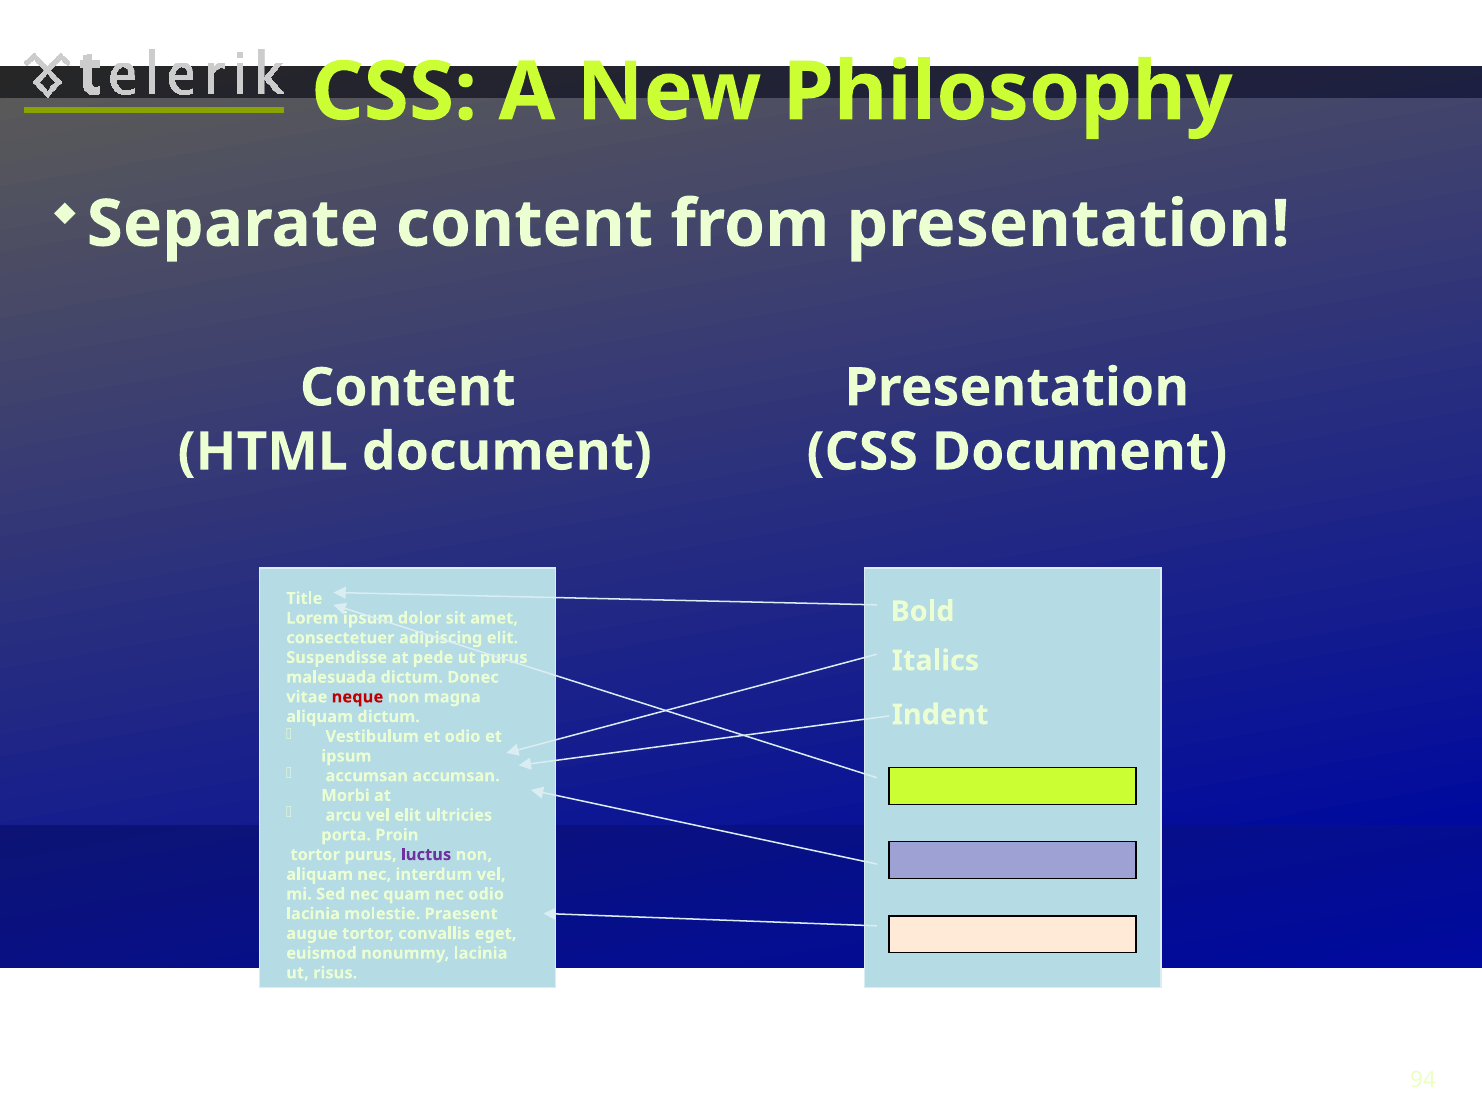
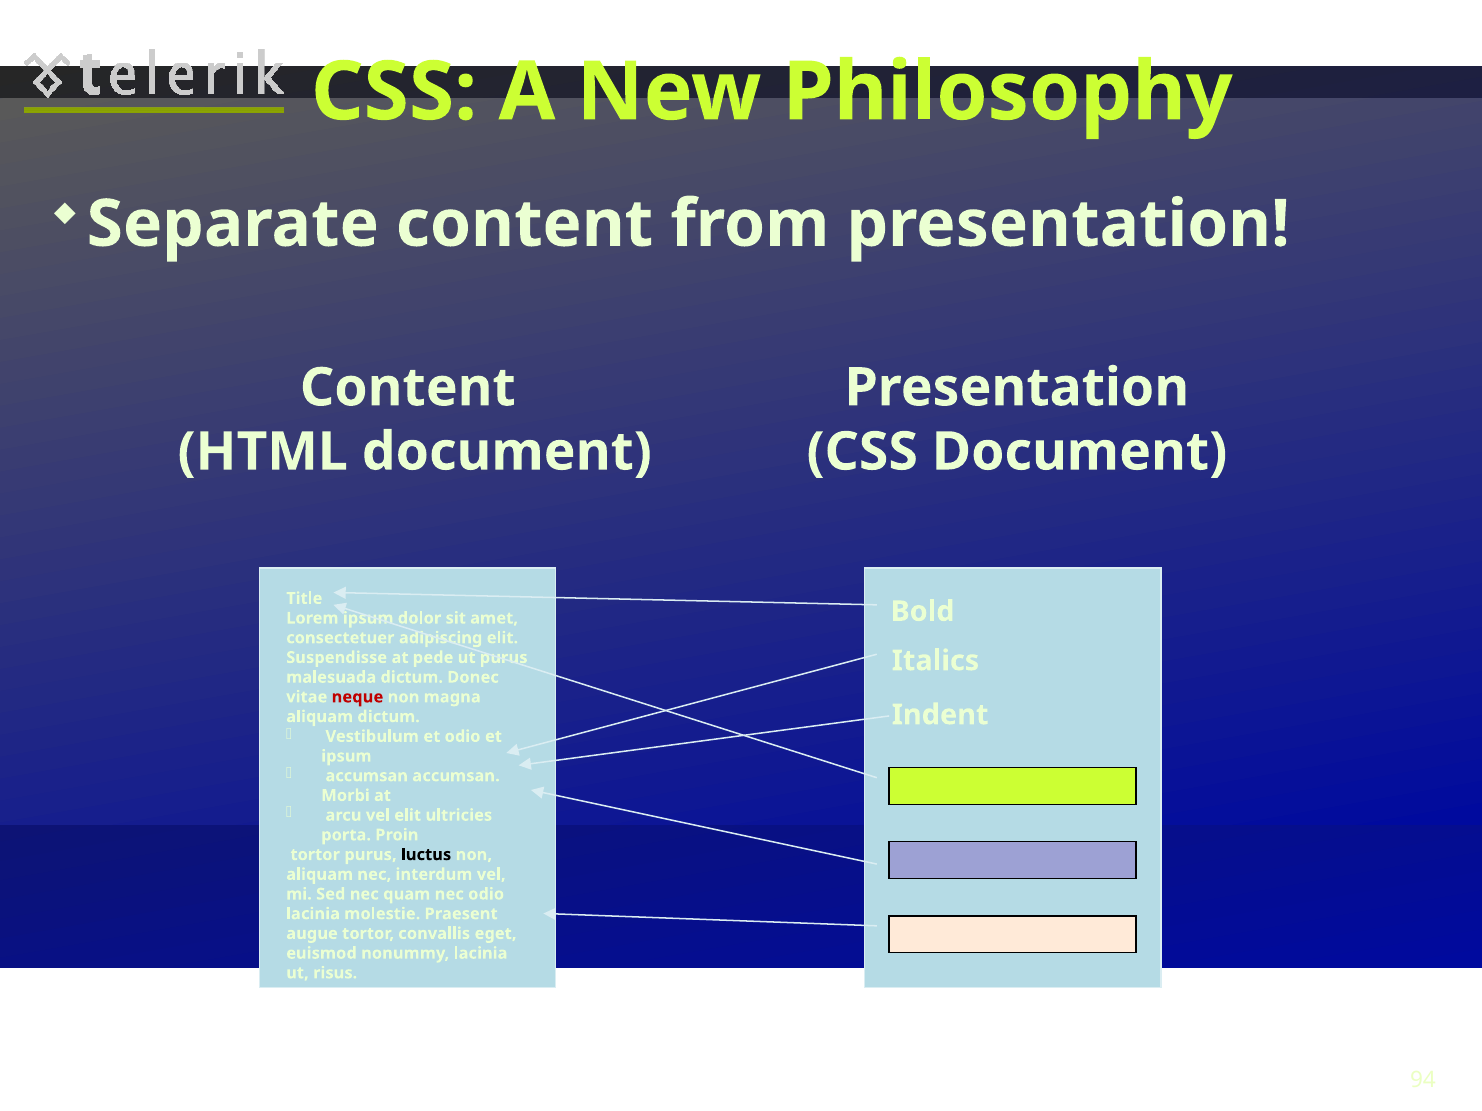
luctus colour: purple -> black (426, 855)
